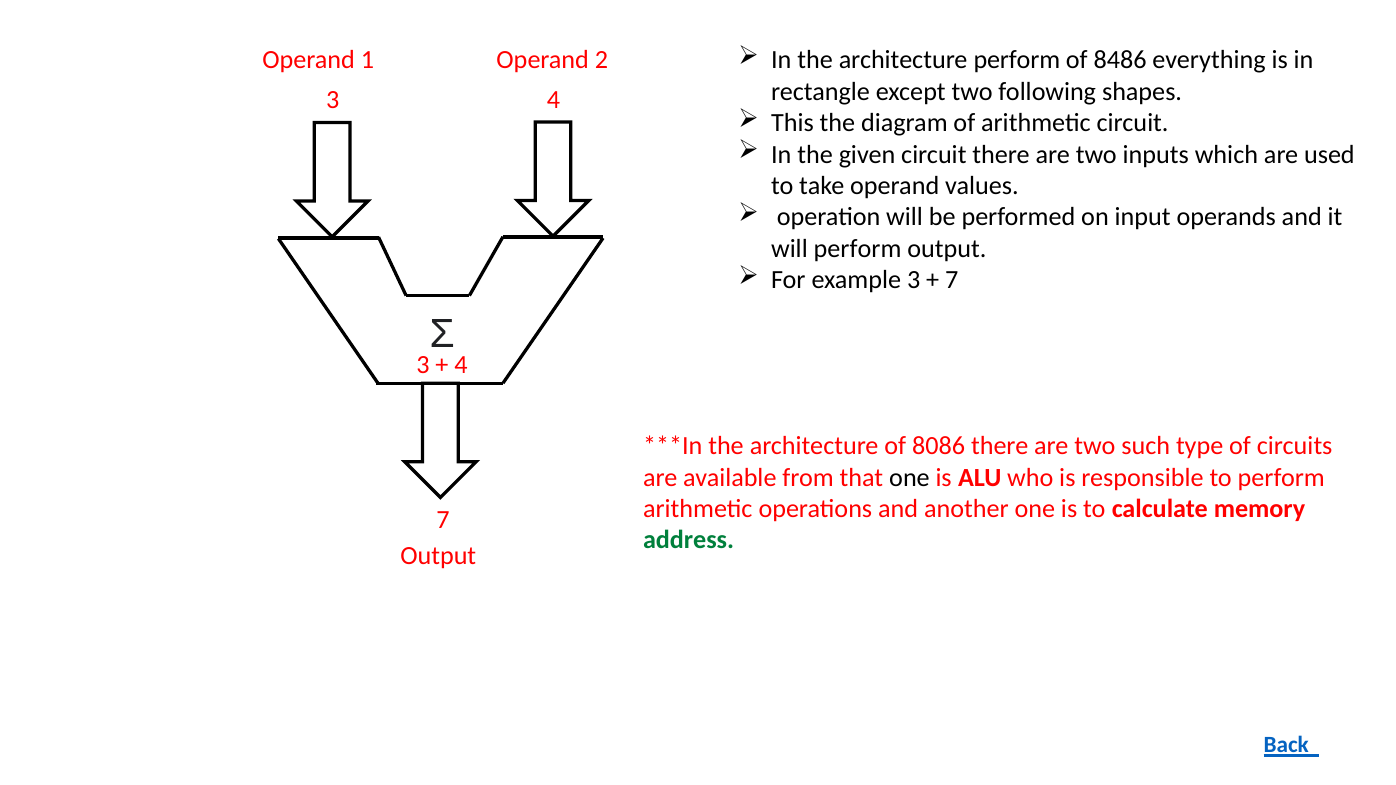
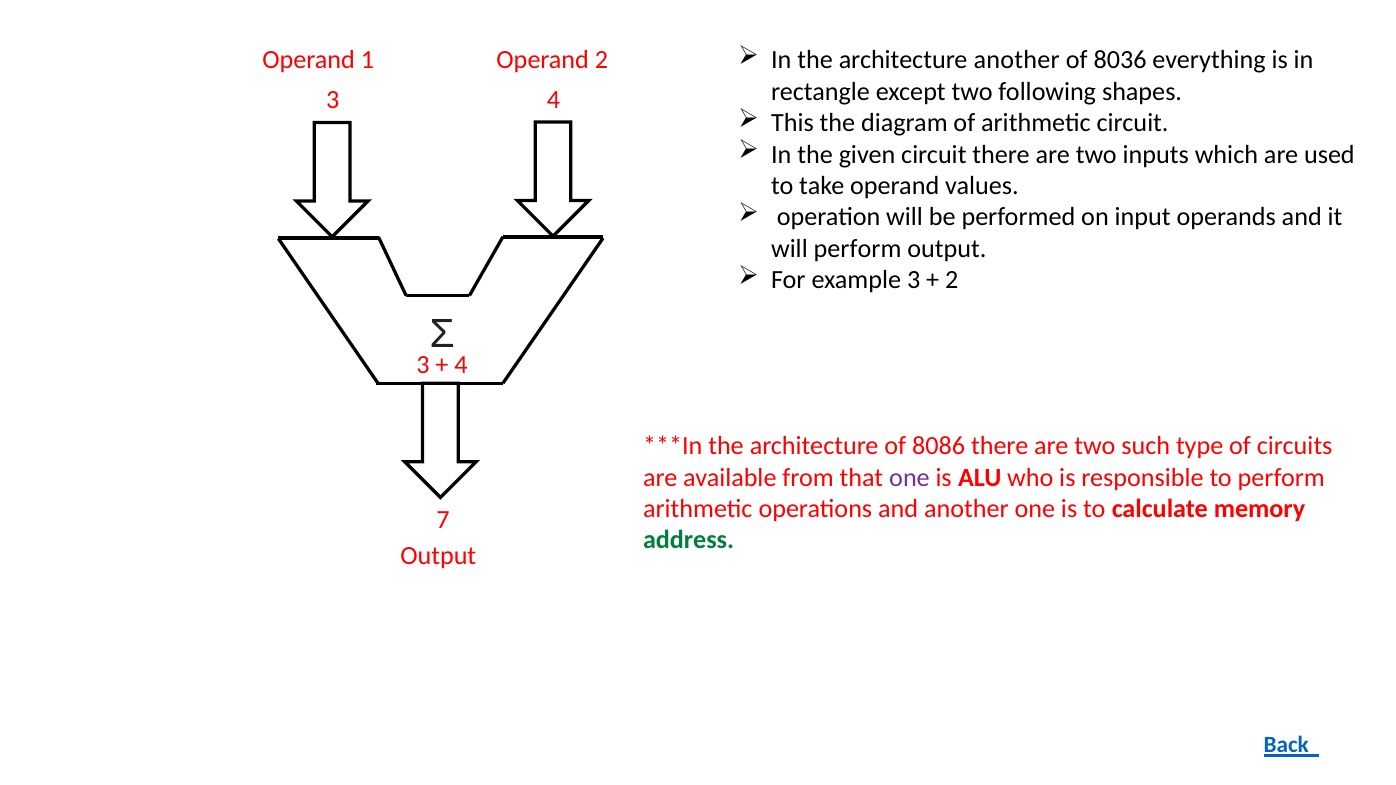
architecture perform: perform -> another (1017, 60)
8486: 8486 -> 8036 (1120, 60)
7: 7 -> 2 (952, 280)
one colour: black -> purple (909, 478)
